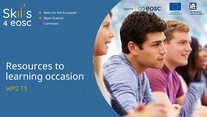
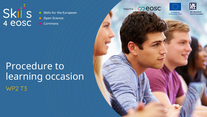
Resources: Resources -> Procedure (29, 66)
